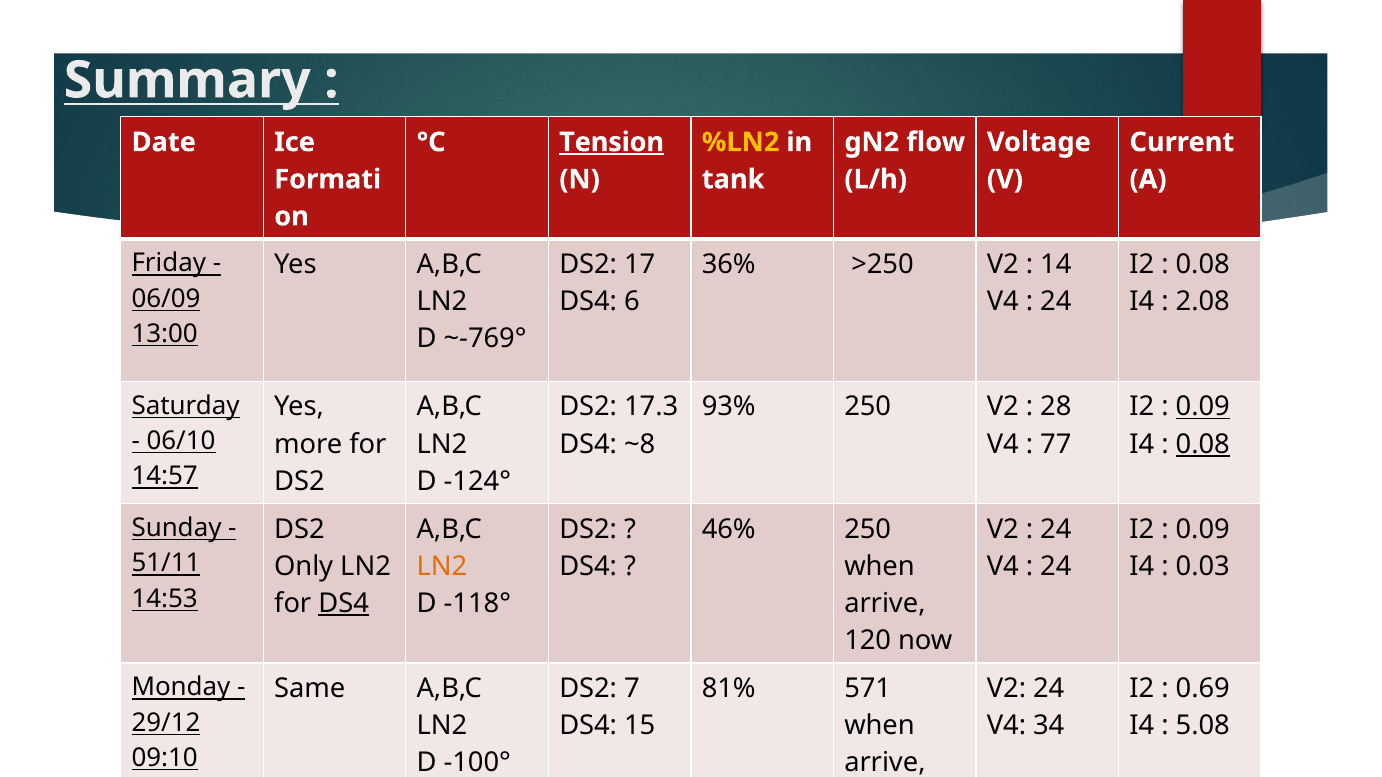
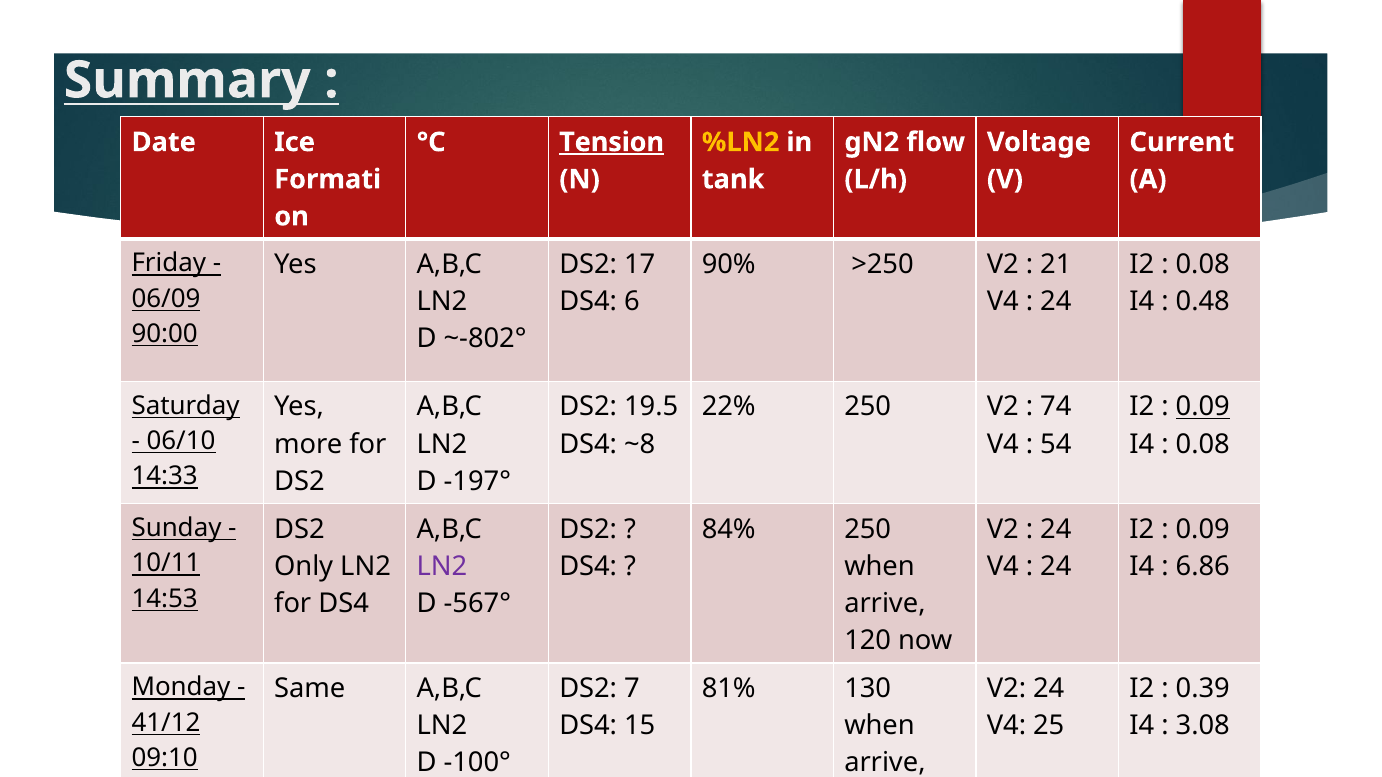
36%: 36% -> 90% (729, 265)
14: 14 -> 21 (1056, 265)
2.08: 2.08 -> 0.48 (1203, 302)
13:00: 13:00 -> 90:00 (165, 334)
~-769°: ~-769° -> ~-802° (485, 339)
17.3: 17.3 -> 19.5 (651, 407)
93%: 93% -> 22% (729, 407)
28: 28 -> 74 (1056, 407)
77: 77 -> 54 (1056, 444)
0.08 underline: present -> none (1203, 444)
14:57: 14:57 -> 14:33 (165, 477)
-124°: -124° -> -197° (477, 481)
46%: 46% -> 84% (729, 529)
51/11: 51/11 -> 10/11 (166, 564)
LN2 colour: orange -> purple (442, 567)
0.03: 0.03 -> 6.86 (1203, 567)
DS4 underline: present -> none (344, 604)
-118°: -118° -> -567° (477, 604)
571: 571 -> 130 (868, 689)
0.69: 0.69 -> 0.39 (1203, 689)
29/12: 29/12 -> 41/12 (166, 723)
34: 34 -> 25 (1049, 726)
5.08: 5.08 -> 3.08 (1203, 726)
